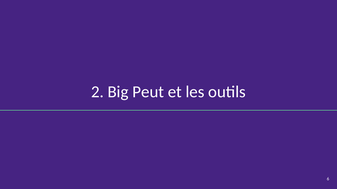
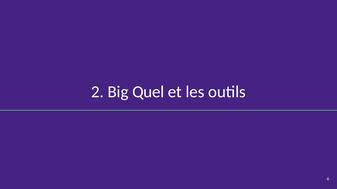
Peut: Peut -> Quel (148, 92)
